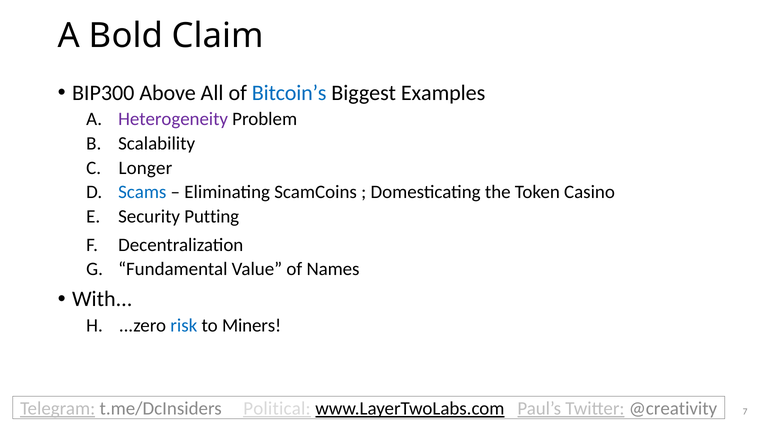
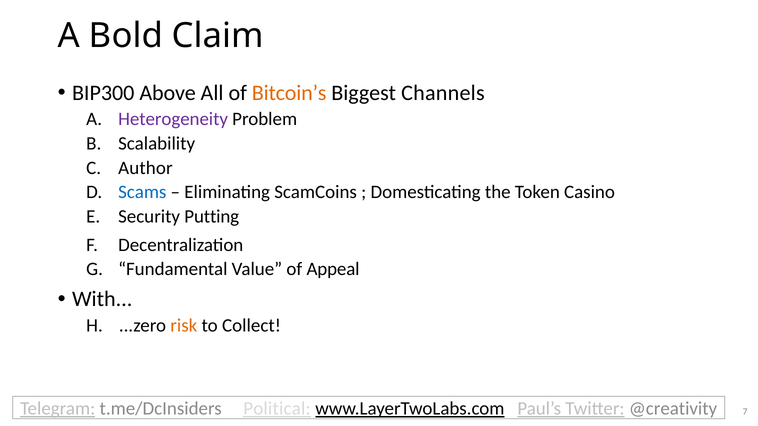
Bitcoin’s colour: blue -> orange (289, 93)
Examples: Examples -> Channels (443, 93)
Longer: Longer -> Author (145, 168)
Names: Names -> Appeal (333, 269)
risk colour: blue -> orange (184, 326)
Miners: Miners -> Collect (251, 326)
